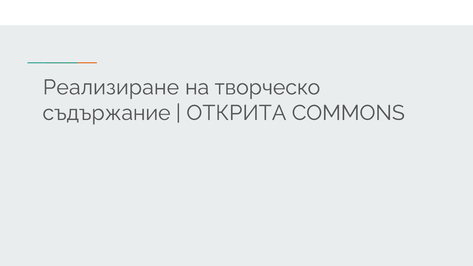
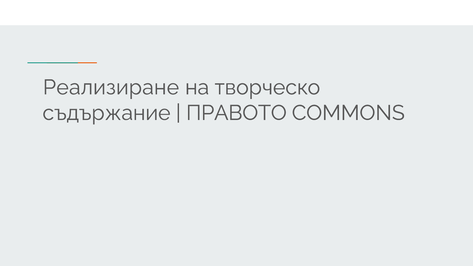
ОТКРИТА: ОТКРИТА -> ПРАВОТО (236, 113)
